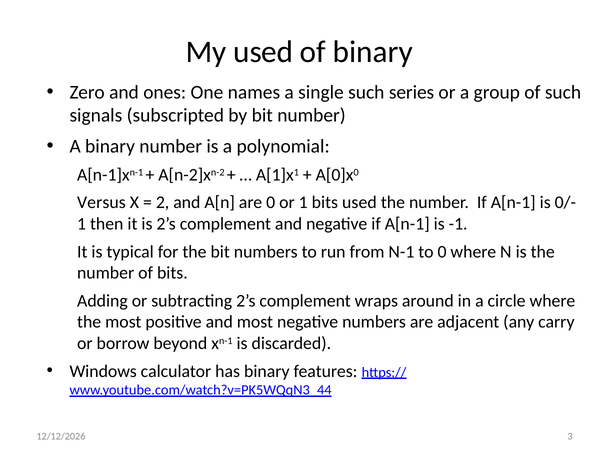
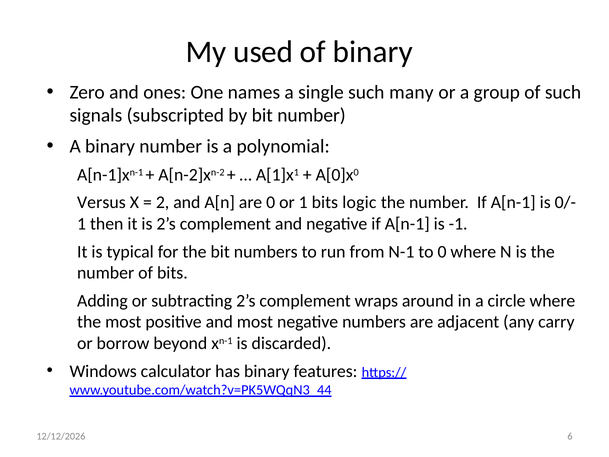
series: series -> many (411, 92)
bits used: used -> logic (359, 202)
3: 3 -> 6 (570, 436)
